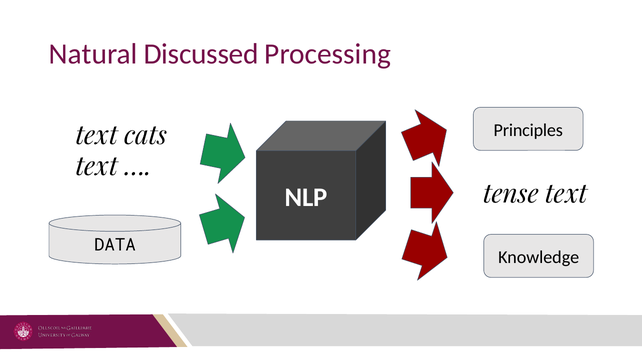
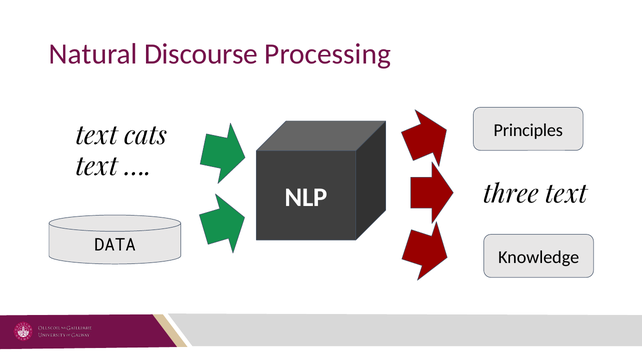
Discussed: Discussed -> Discourse (201, 54)
tense: tense -> three (511, 194)
